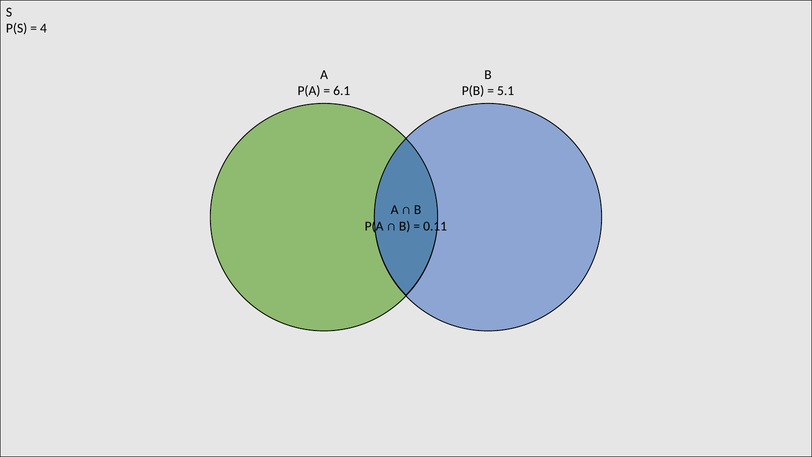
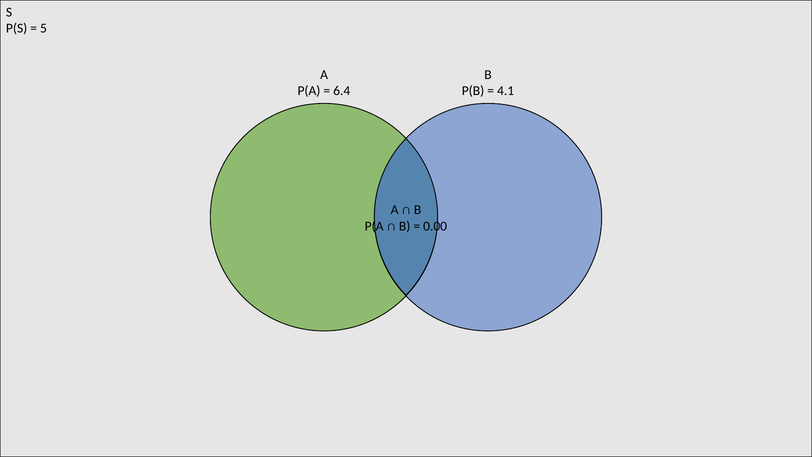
4: 4 -> 5 (43, 28)
5.1: 5.1 -> 4.1 (506, 91)
6.1: 6.1 -> 6.4 (342, 91)
0.11: 0.11 -> 0.00 (435, 226)
